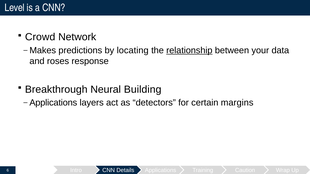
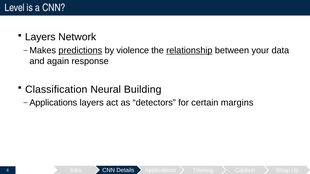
Crowd: Crowd -> Layers (40, 37)
predictions underline: none -> present (80, 50)
locating: locating -> violence (133, 50)
roses: roses -> again (58, 61)
Breakthrough: Breakthrough -> Classification (56, 90)
